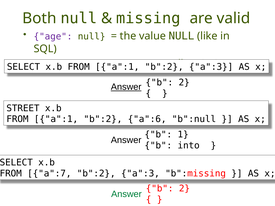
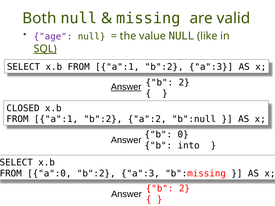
SQL underline: none -> present (45, 49)
STREET: STREET -> CLOSED (23, 108)
a":6: a":6 -> a":2 (147, 119)
1: 1 -> 0 (183, 135)
a":7: a":7 -> a":0 (49, 174)
Answer colour: green -> black (126, 194)
